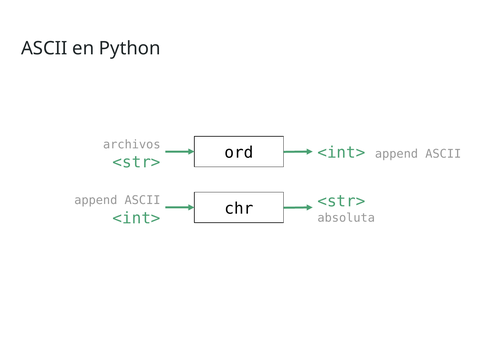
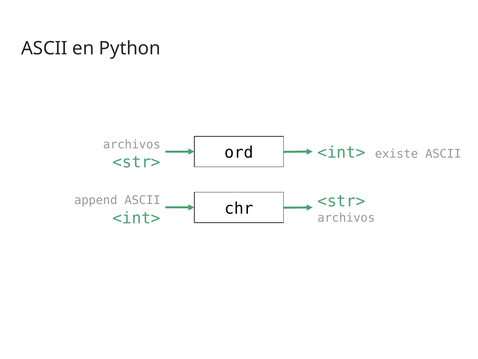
<int> append: append -> existe (397, 154)
absoluta: absoluta -> archivos (346, 218)
